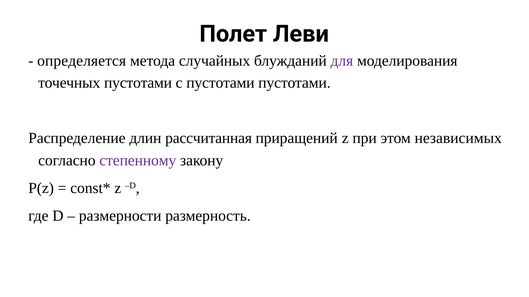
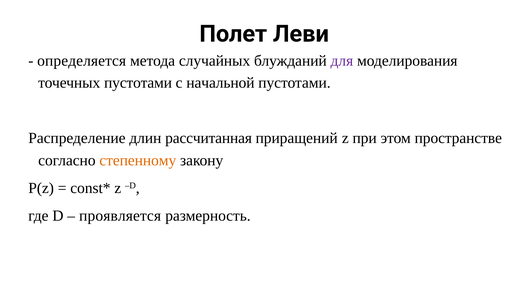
с пустотами: пустотами -> начальной (220, 83)
независимых: независимых -> пространстве (458, 138)
степенному colour: purple -> orange (138, 161)
размерности: размерности -> проявляется (120, 216)
